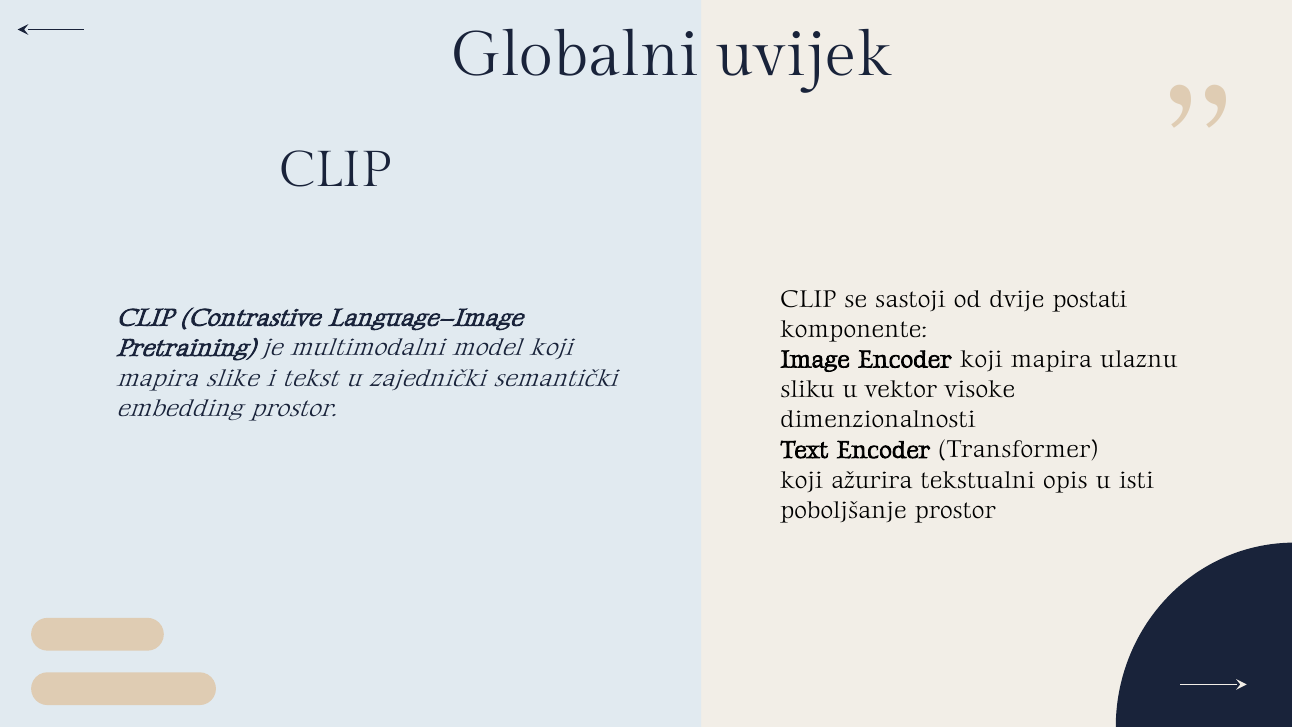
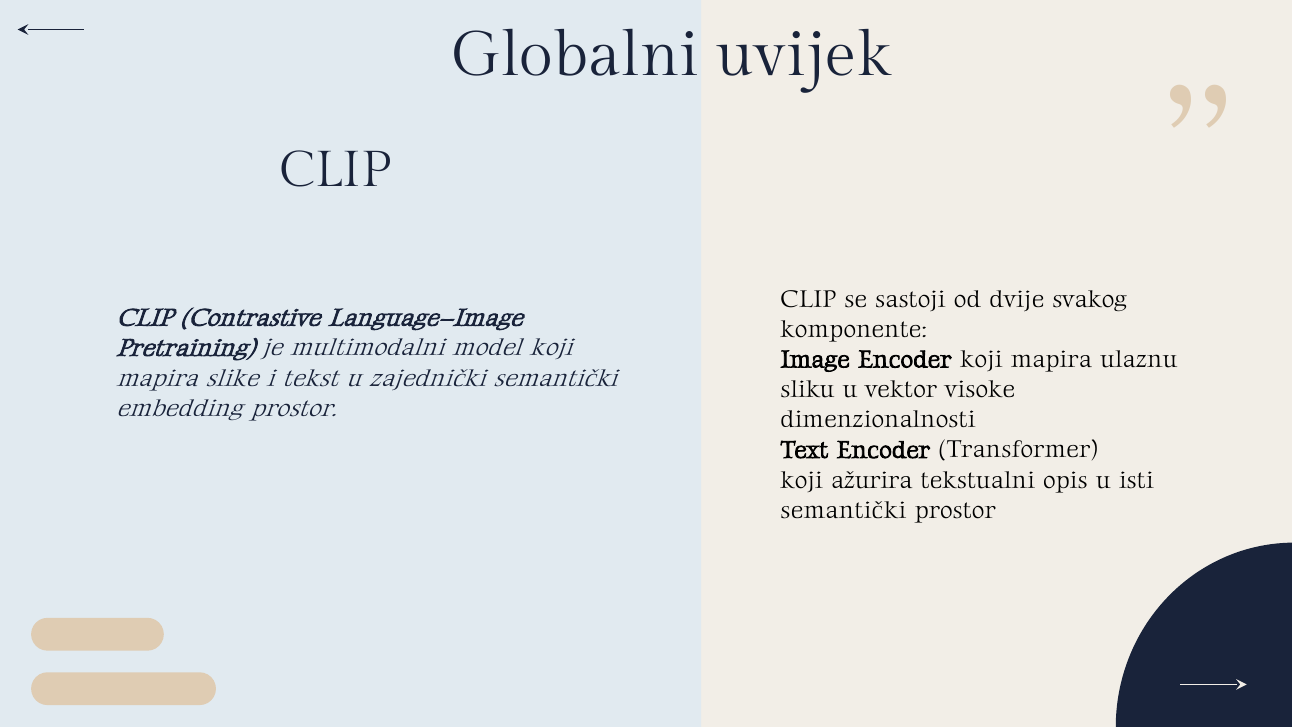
postati: postati -> svakog (1090, 299)
poboljšanje: poboljšanje -> semantički (843, 510)
